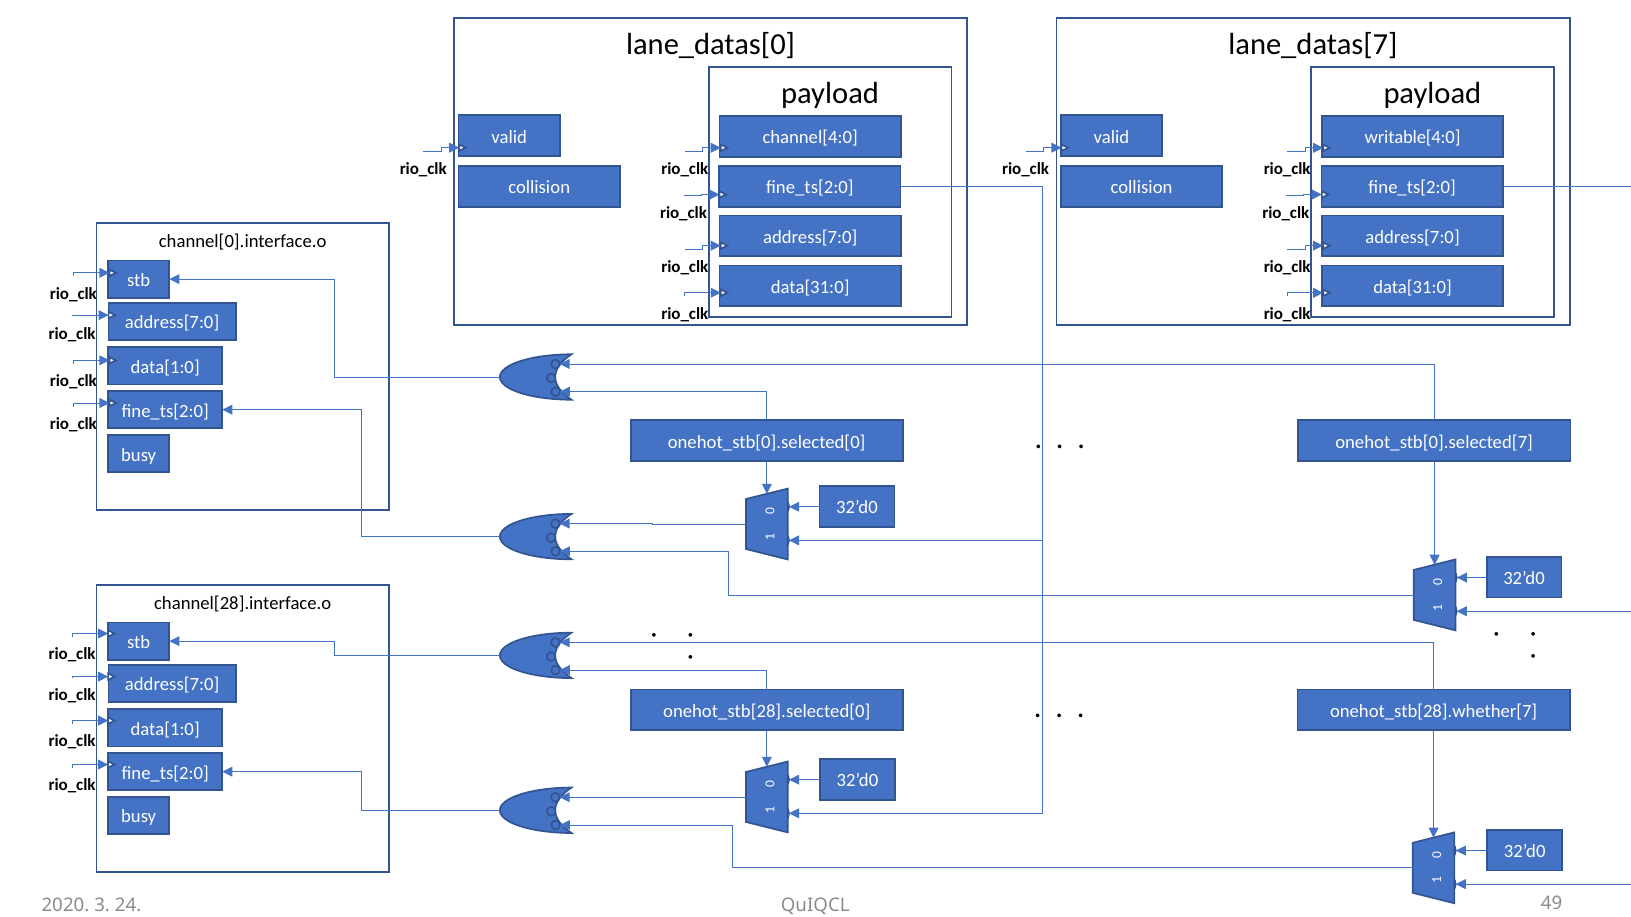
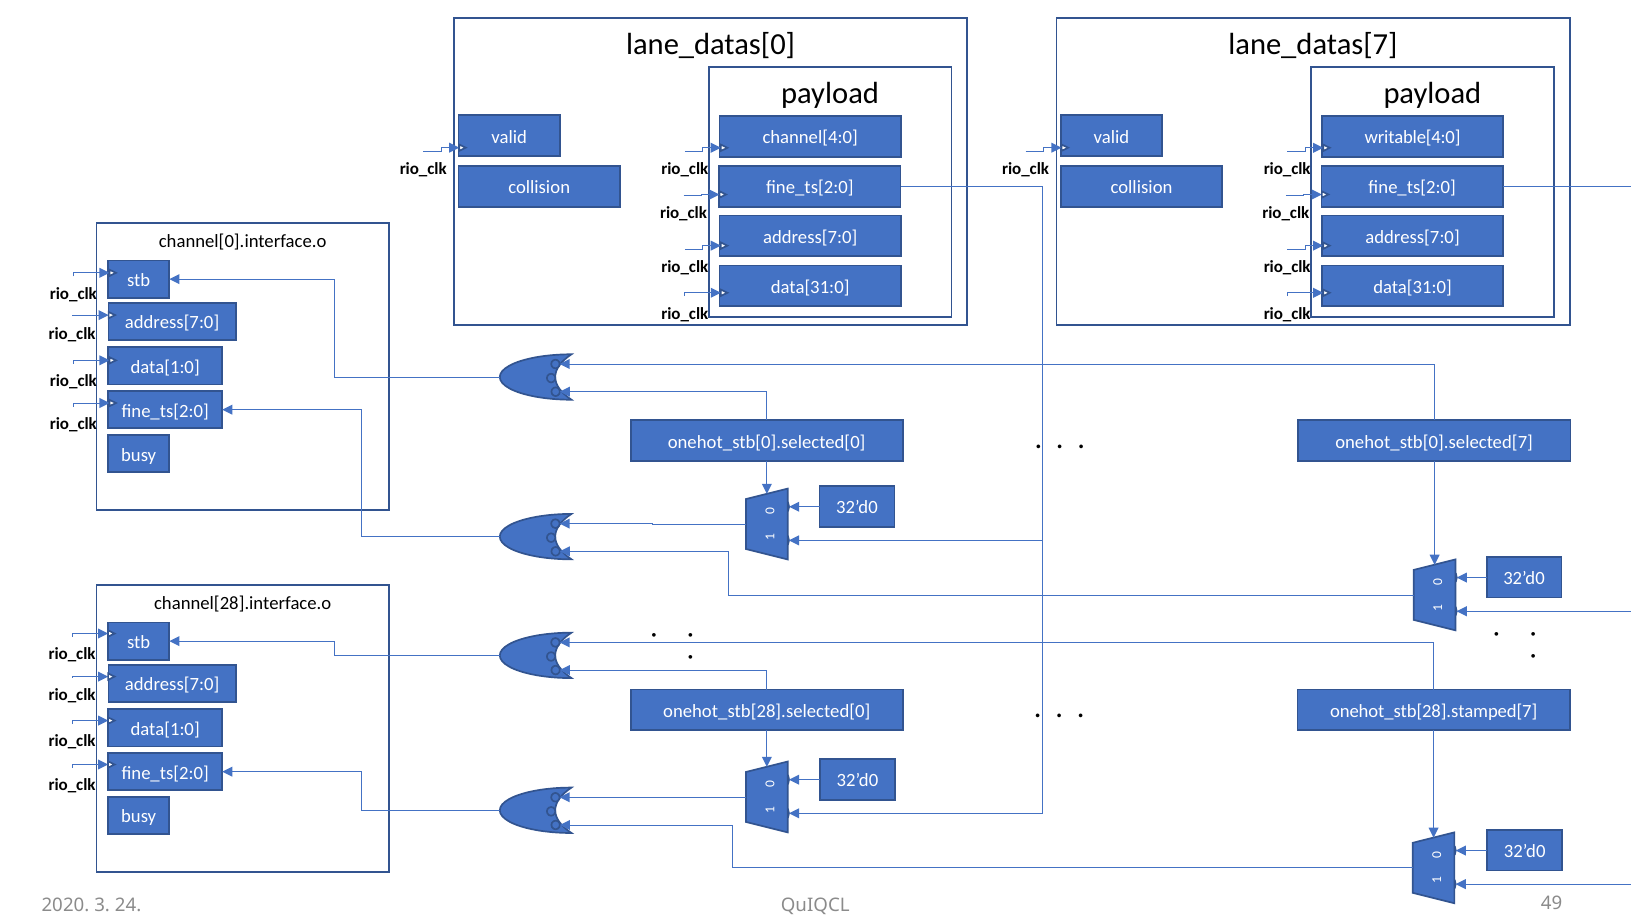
onehot_stb[28].whether[7: onehot_stb[28].whether[7 -> onehot_stb[28].stamped[7 (1434, 712)
